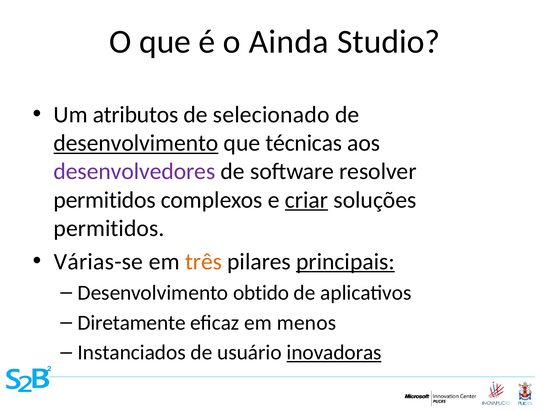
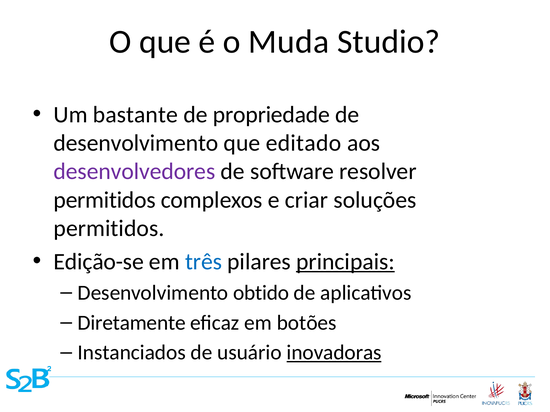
Ainda: Ainda -> Muda (289, 42)
atributos: atributos -> bastante (135, 115)
selecionado: selecionado -> propriedade (271, 115)
desenvolvimento underline: present -> none (136, 143)
técnicas: técnicas -> editado (304, 143)
criar underline: present -> none (307, 200)
Várias-se: Várias-se -> Edição-se (99, 262)
três colour: orange -> blue (203, 262)
menos: menos -> botões (307, 323)
